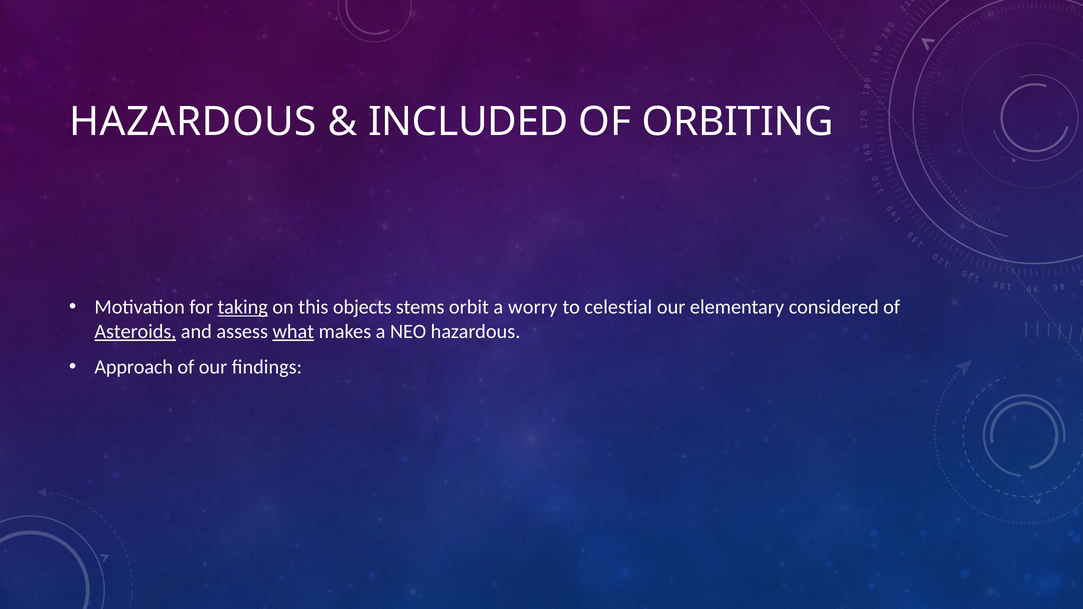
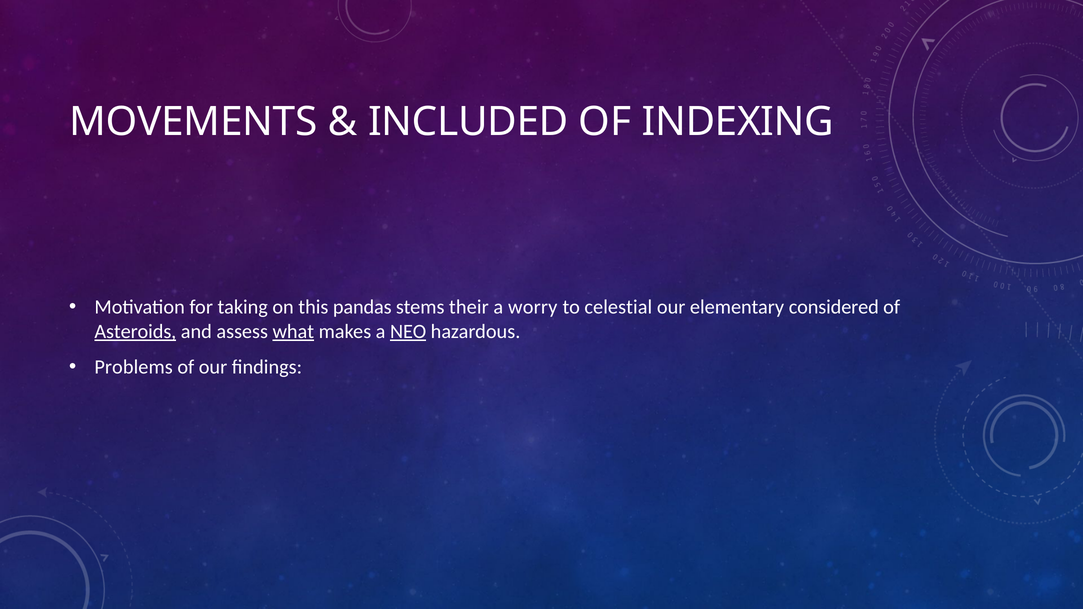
HAZARDOUS: HAZARDOUS -> MOVEMENTS (193, 122)
ORBITING: ORBITING -> INDEXING (738, 122)
taking underline: present -> none (243, 307)
objects: objects -> pandas (362, 307)
orbit: orbit -> their (469, 307)
NEO underline: none -> present (408, 332)
Approach: Approach -> Problems (134, 367)
